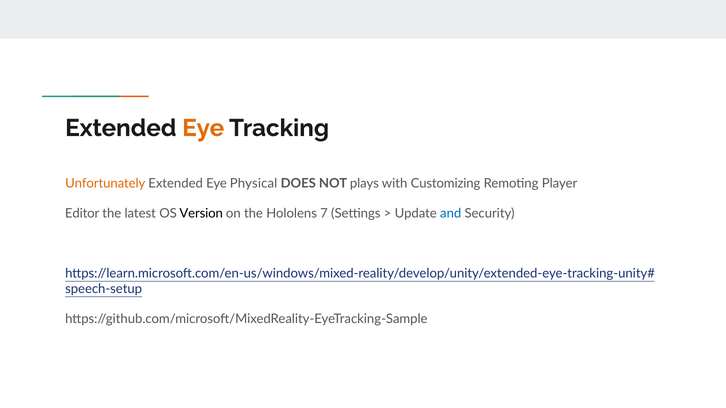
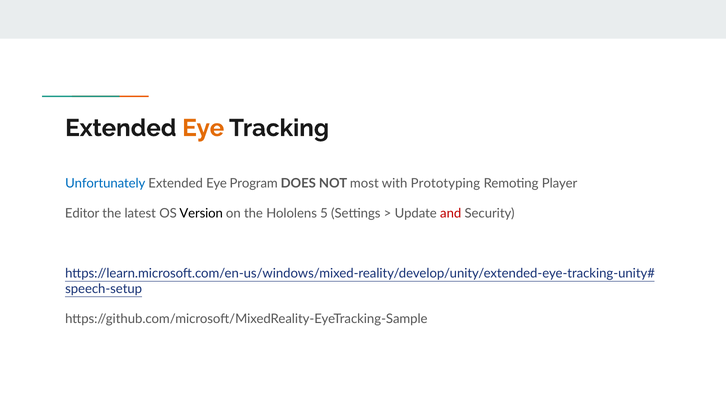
Unfortunately colour: orange -> blue (105, 183)
Physical: Physical -> Program (254, 183)
plays: plays -> most (364, 183)
Customizing: Customizing -> Prototyping (445, 183)
7: 7 -> 5 (324, 213)
and colour: blue -> red (451, 213)
